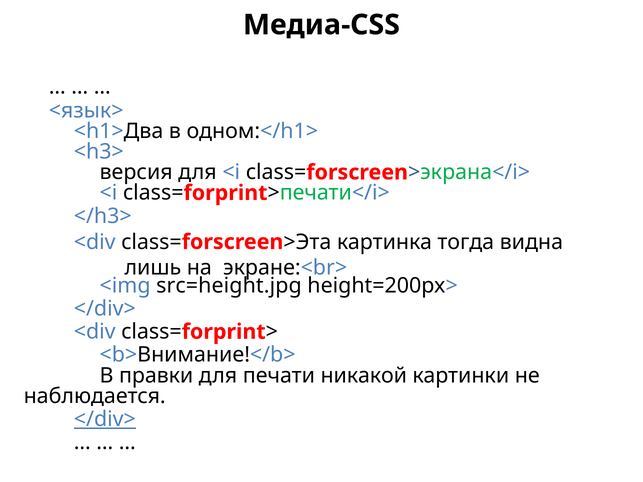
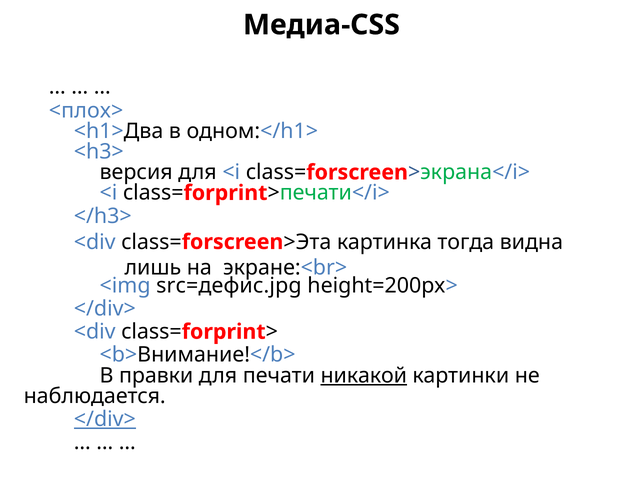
<язык>: <язык> -> <плох> (86, 111)
src=height.jpg: src=height.jpg -> src=дефис.jpg (229, 286)
никакой underline: none -> present (364, 376)
